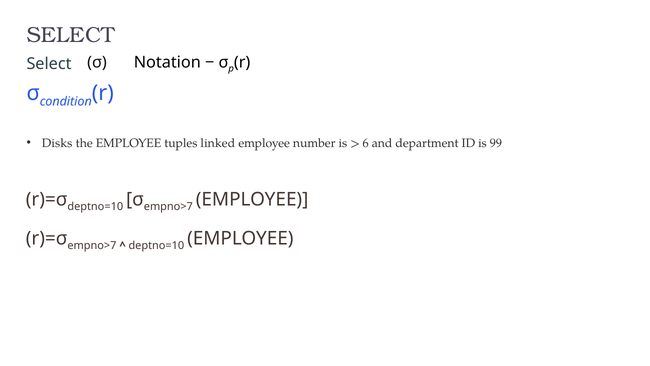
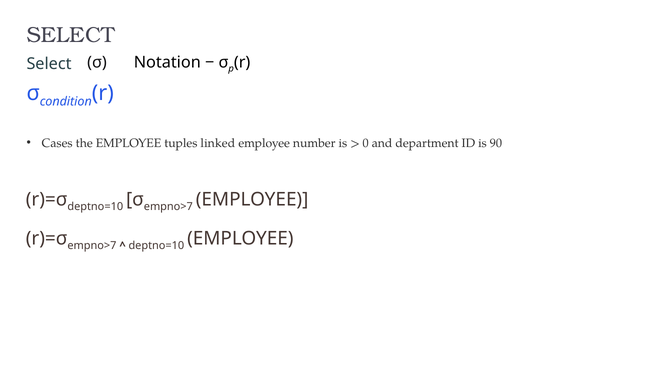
Disks: Disks -> Cases (57, 143)
6: 6 -> 0 (366, 143)
99: 99 -> 90 (496, 143)
